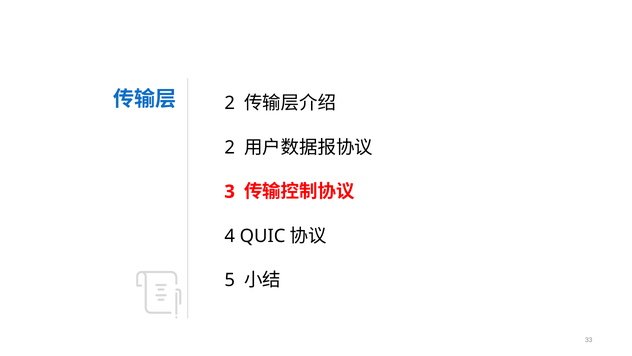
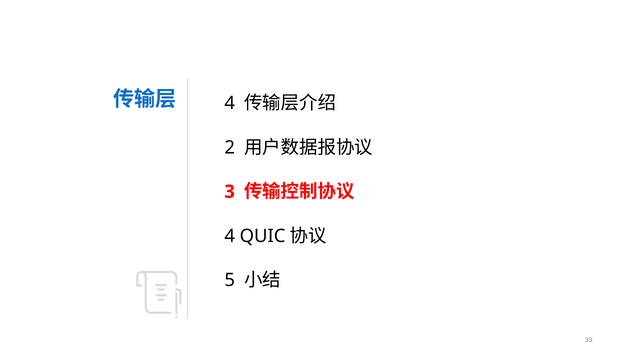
2: 2 -> 4 (230, 103)
